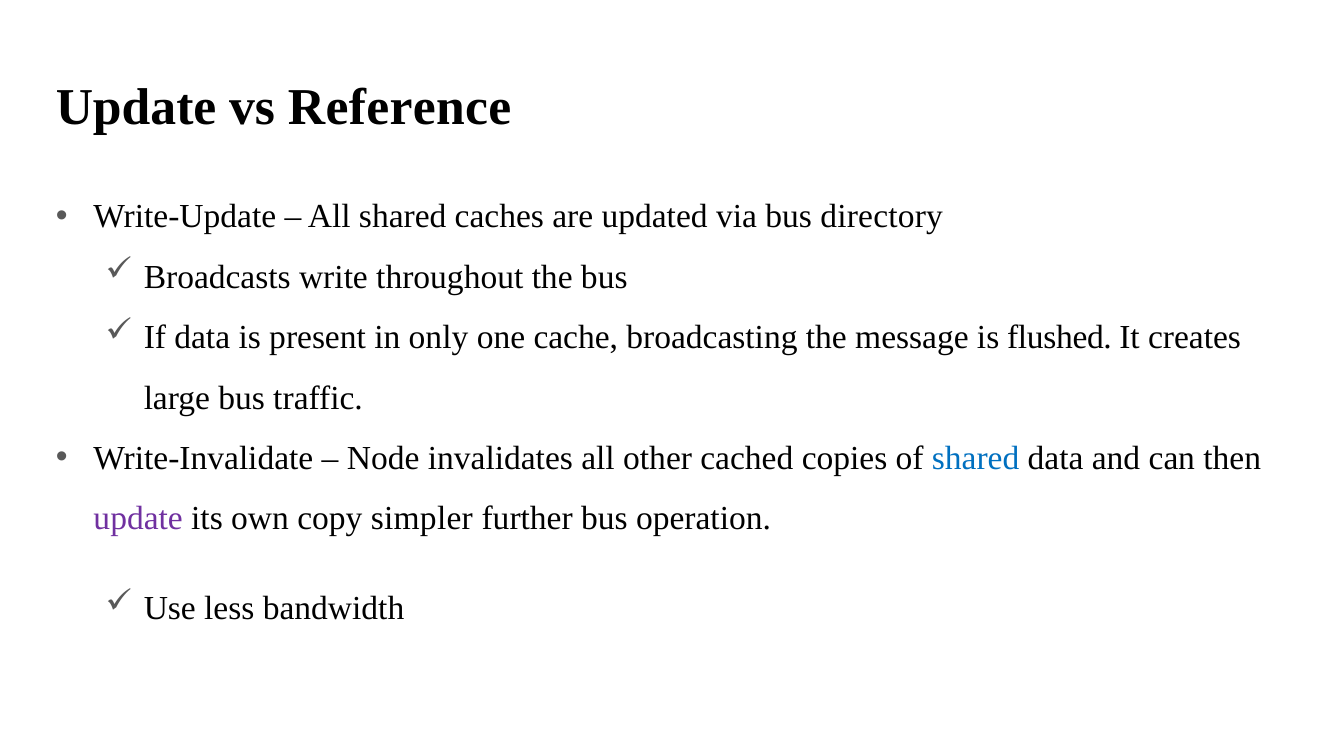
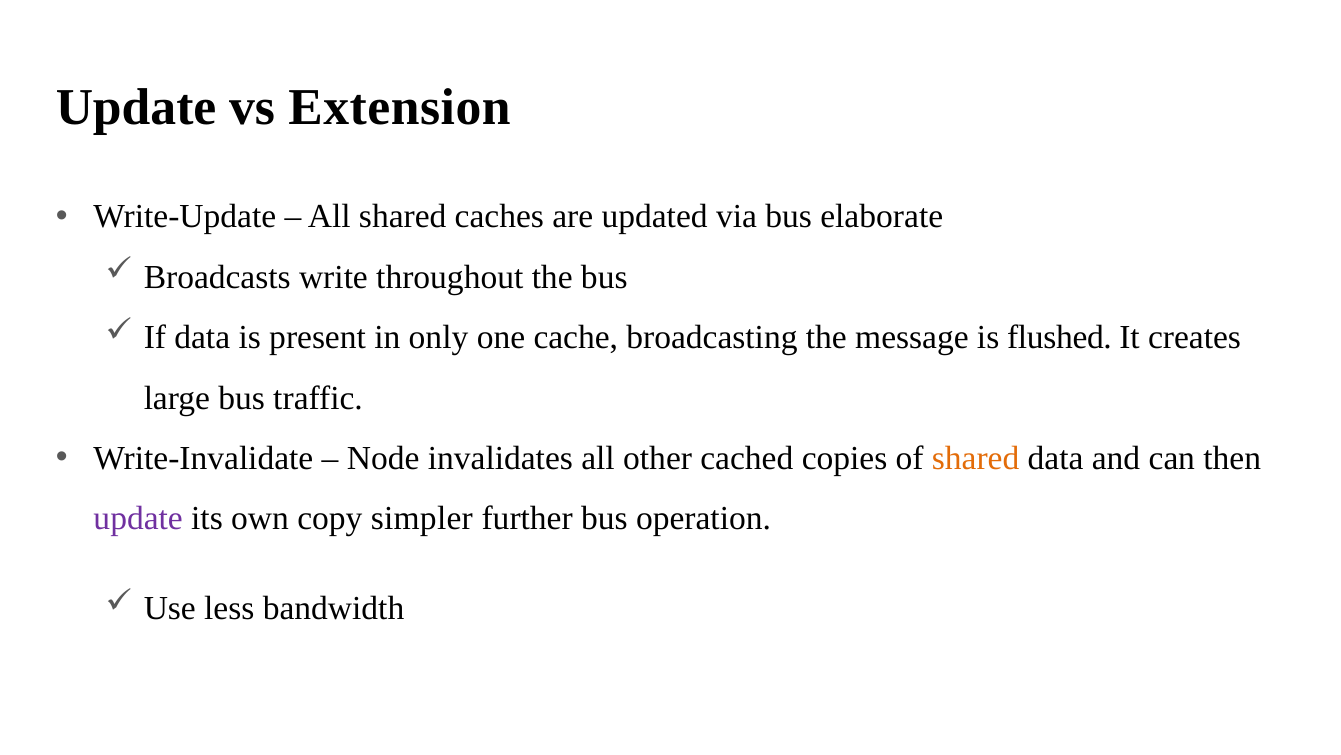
Reference: Reference -> Extension (400, 107)
directory: directory -> elaborate (882, 217)
shared colour: blue -> orange (976, 458)
